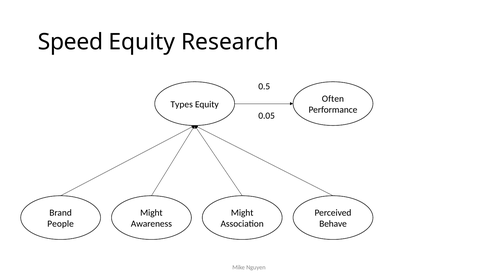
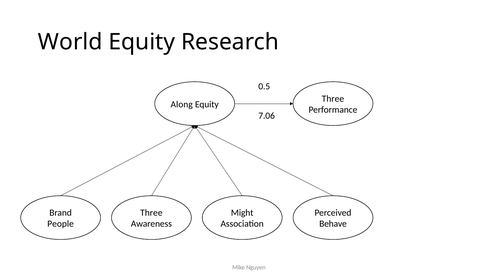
Speed: Speed -> World (70, 42)
Often: Often -> Three (333, 99)
Types: Types -> Along (182, 104)
0.05: 0.05 -> 7.06 (267, 116)
Might: Might -> Three (151, 213)
